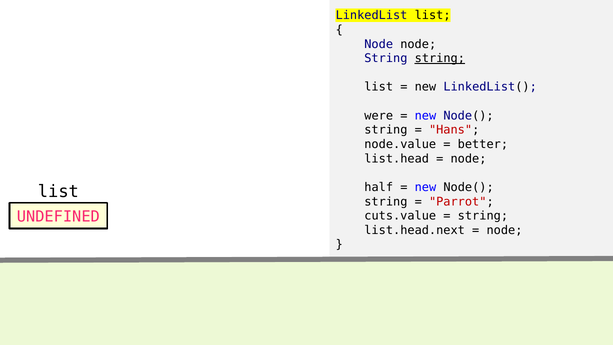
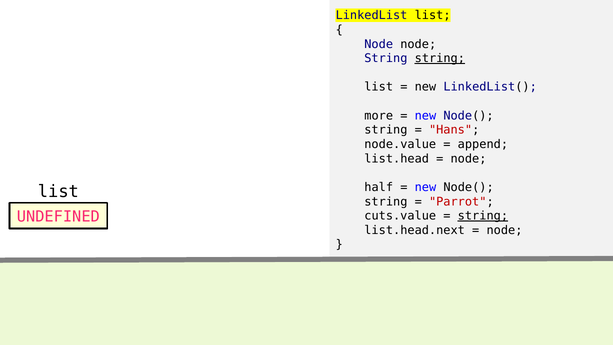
were: were -> more (379, 116)
better: better -> append (483, 144)
string underline: none -> present (483, 216)
